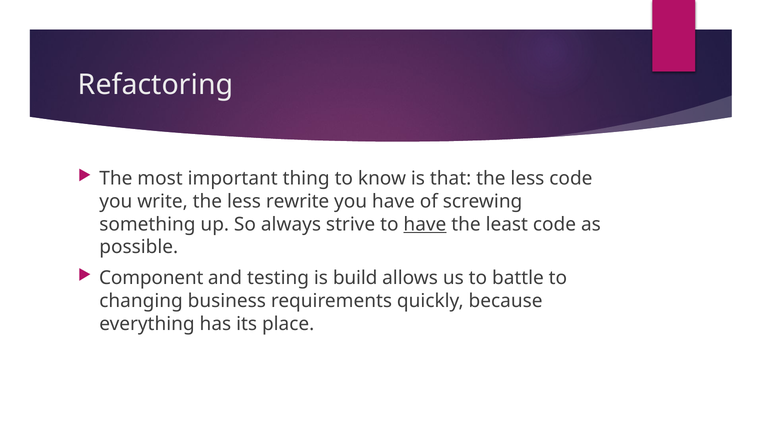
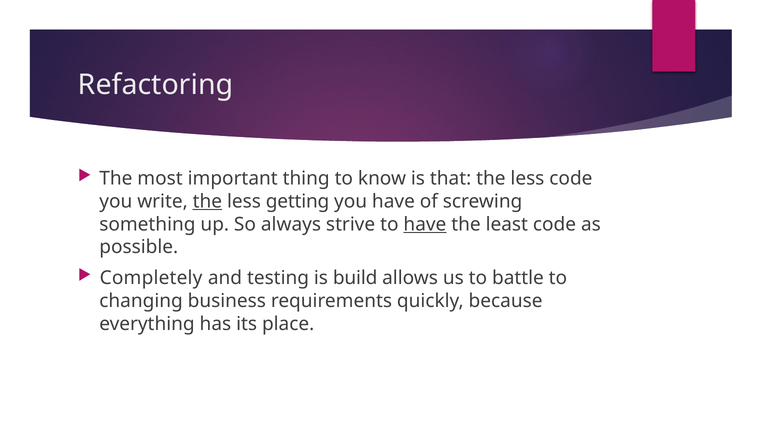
the underline: none -> present (207, 201)
rewrite: rewrite -> getting (298, 201)
Component: Component -> Completely (151, 278)
